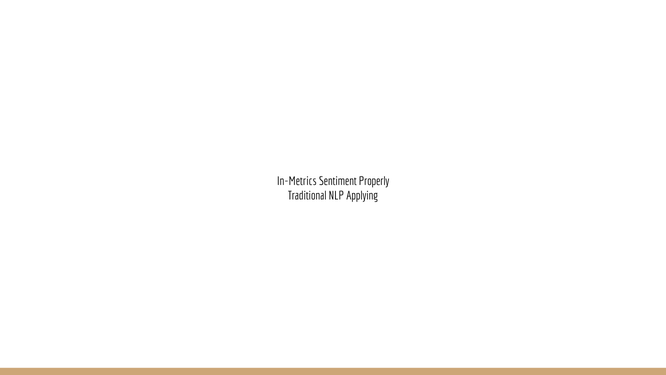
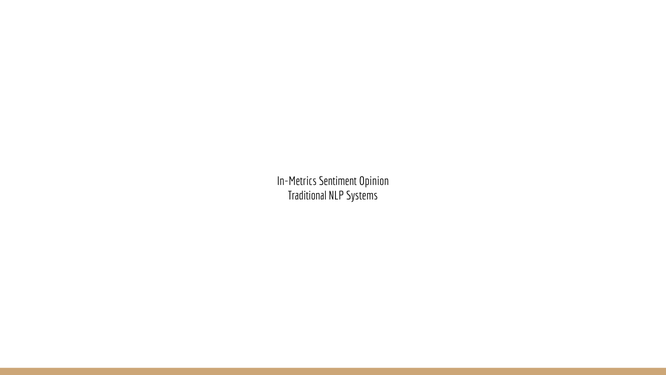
Properly: Properly -> Opinion (374, 181)
Applying: Applying -> Systems (362, 196)
